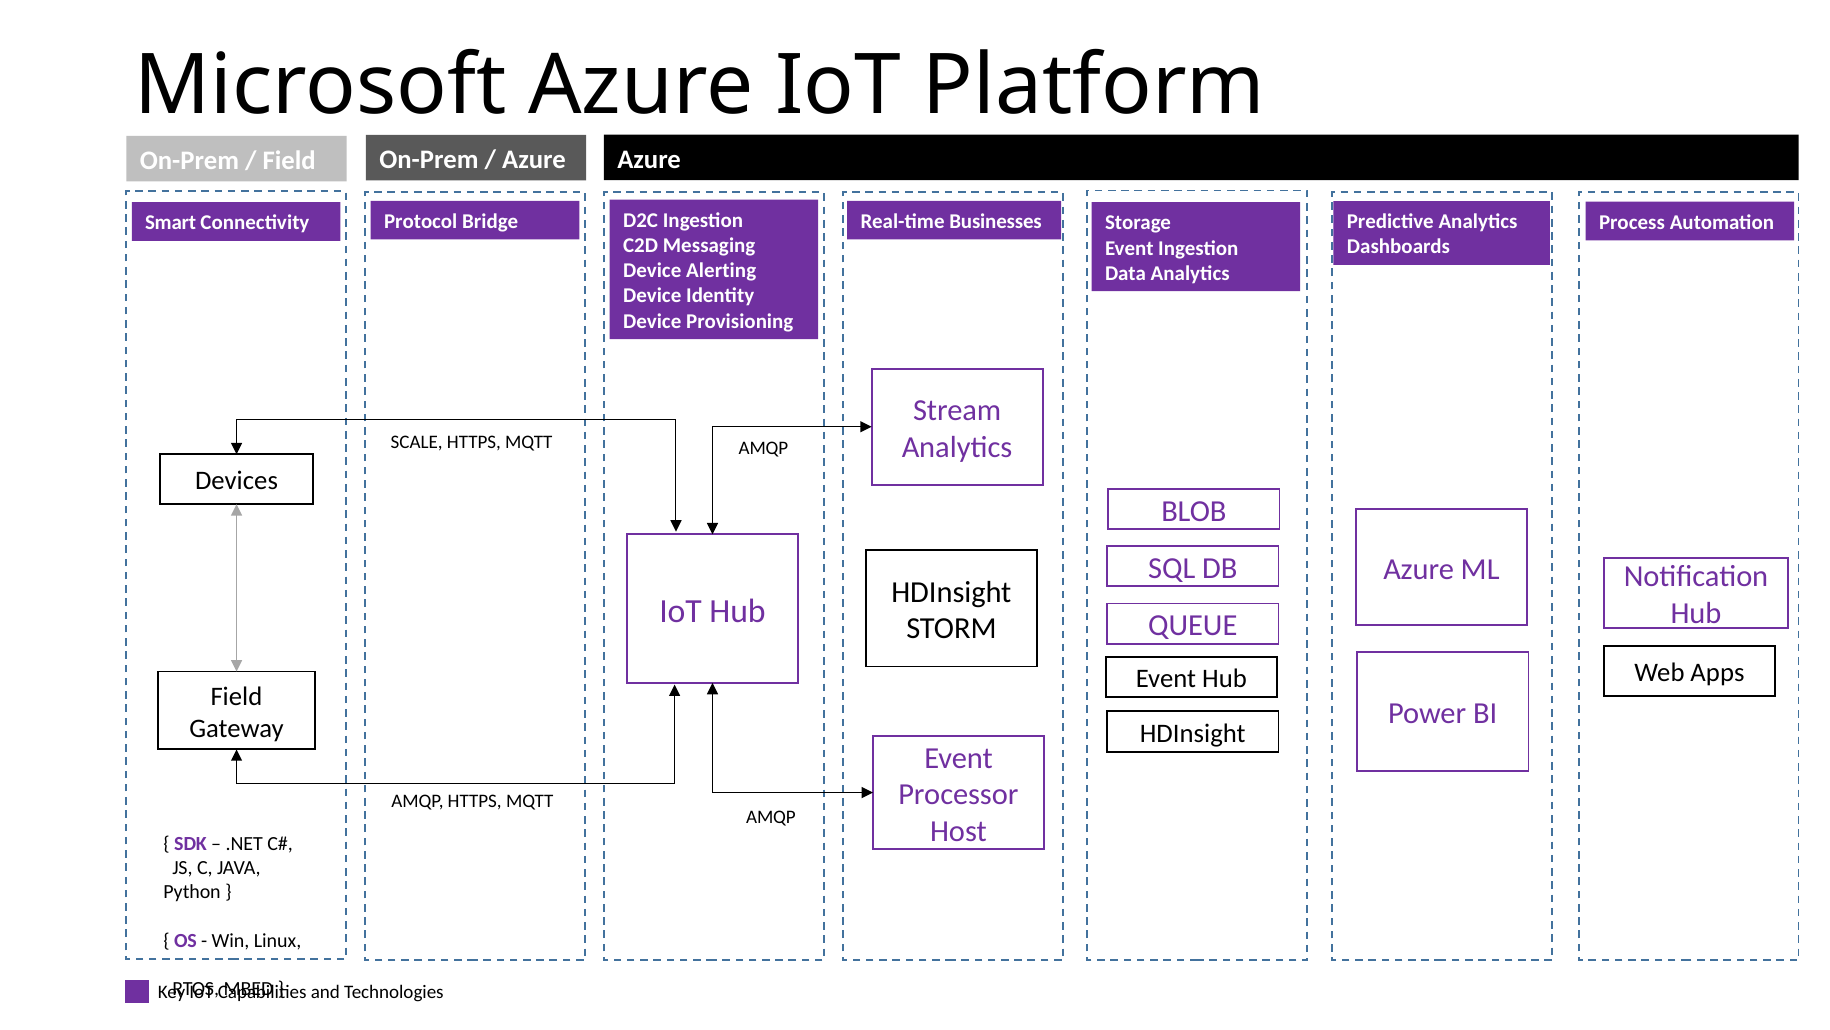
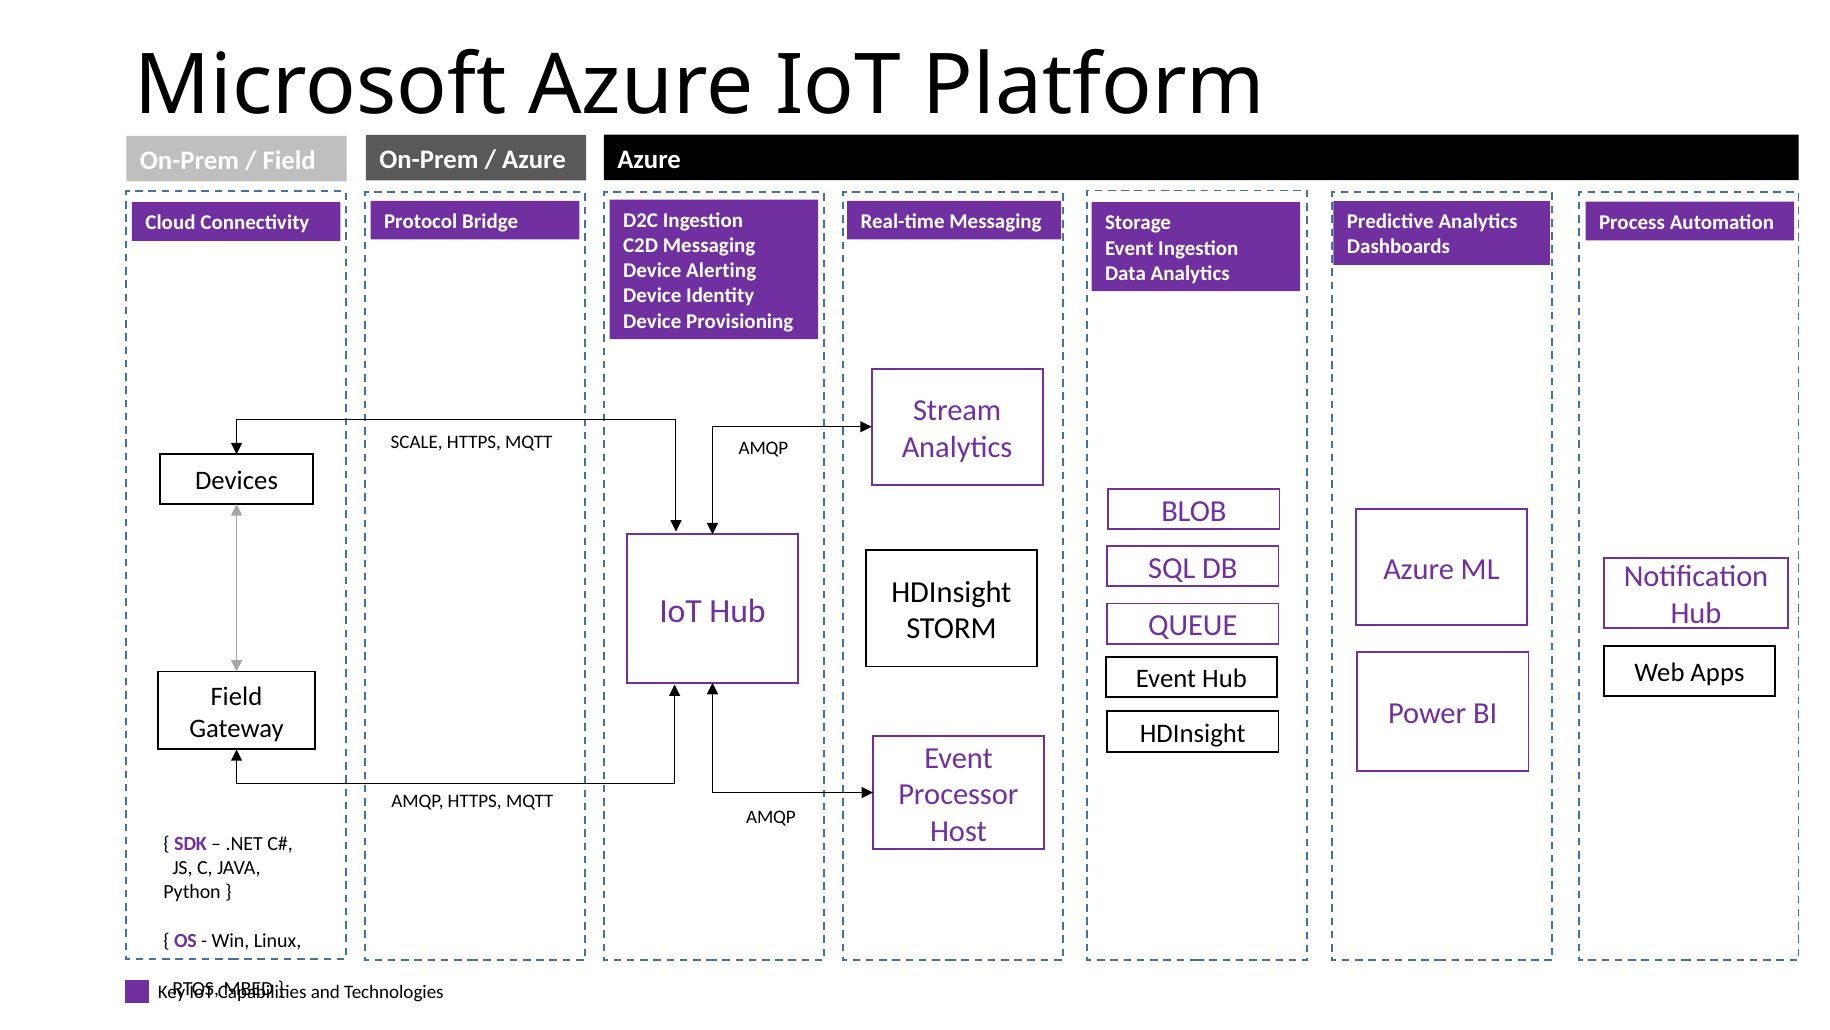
Real-time Businesses: Businesses -> Messaging (995, 221)
Smart: Smart -> Cloud (170, 223)
